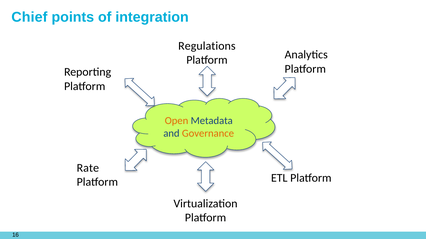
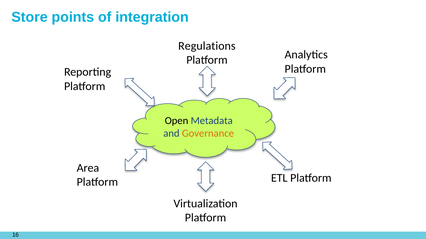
Chief: Chief -> Store (30, 17)
Open colour: orange -> black (177, 121)
Rate: Rate -> Area (88, 168)
